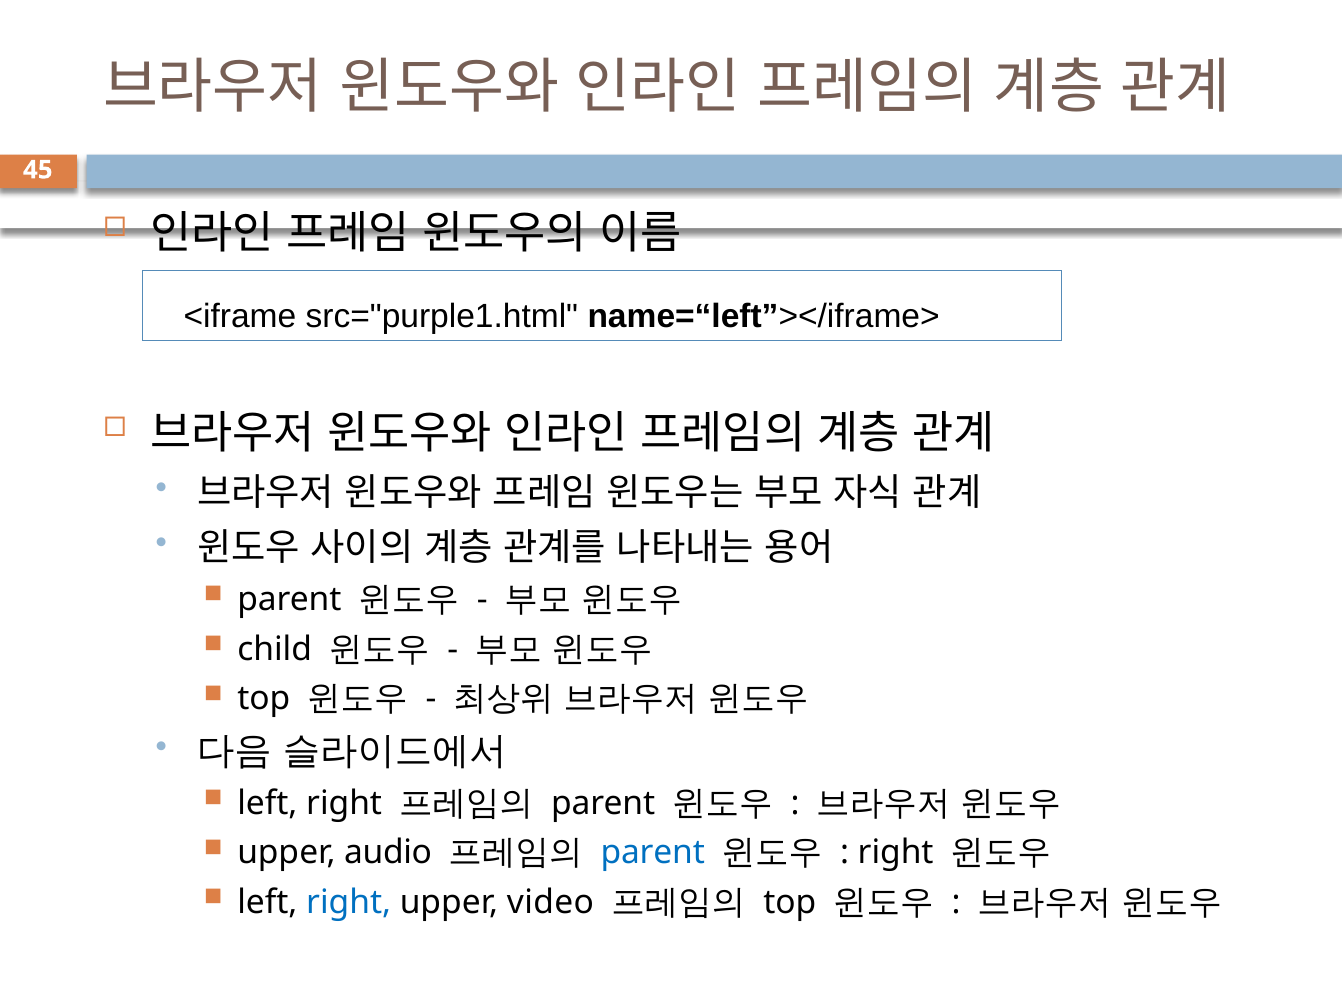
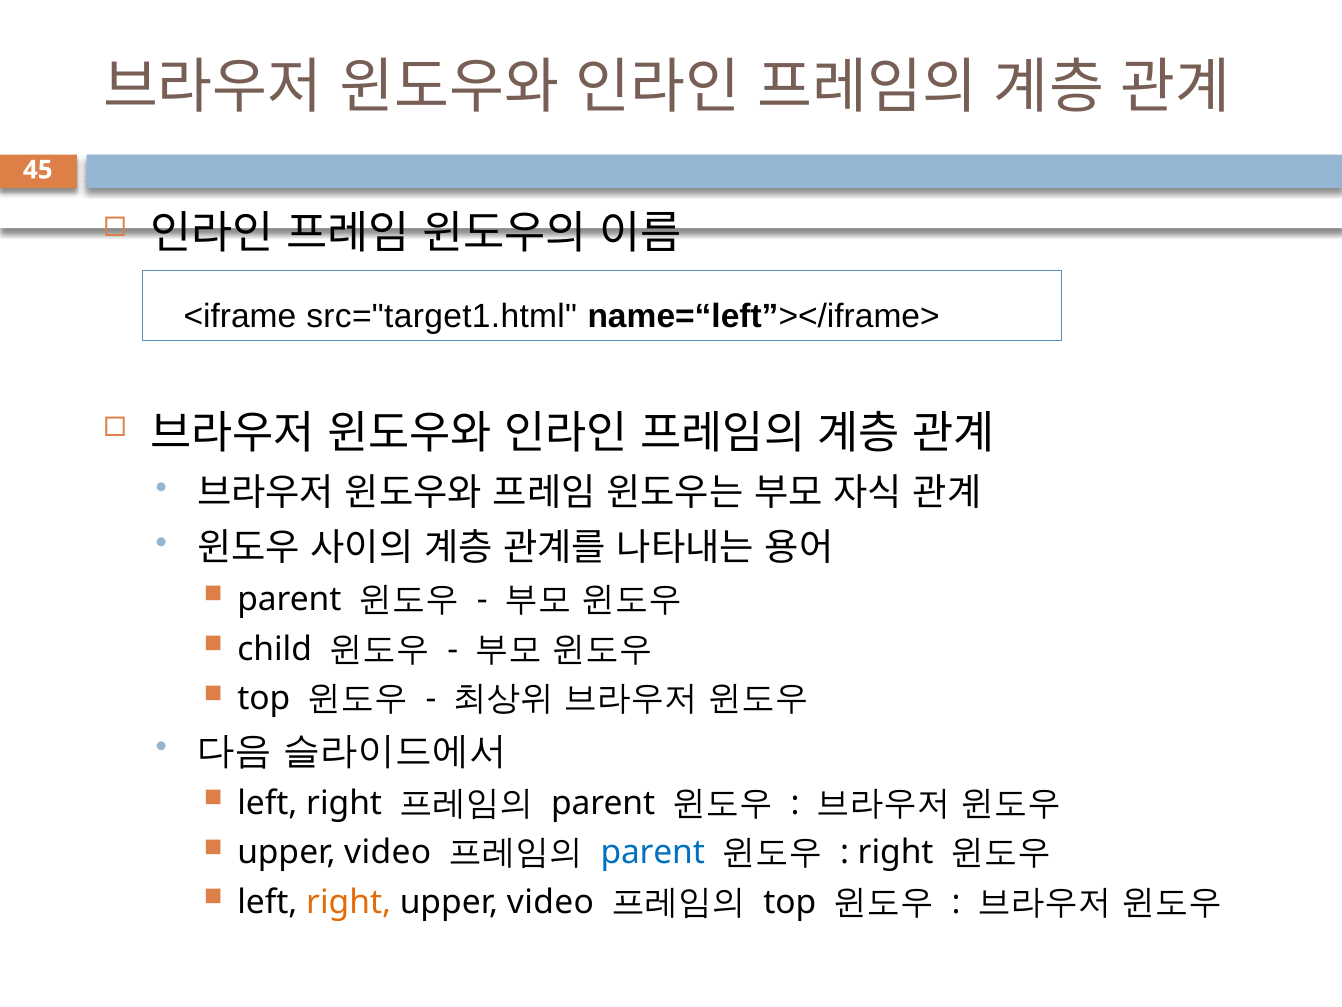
src="purple1.html: src="purple1.html -> src="target1.html (442, 316)
audio: audio -> video (388, 852)
right colour: blue -> orange (349, 902)
